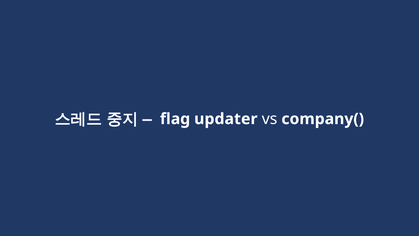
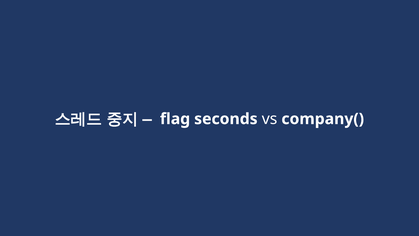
updater: updater -> seconds (226, 119)
